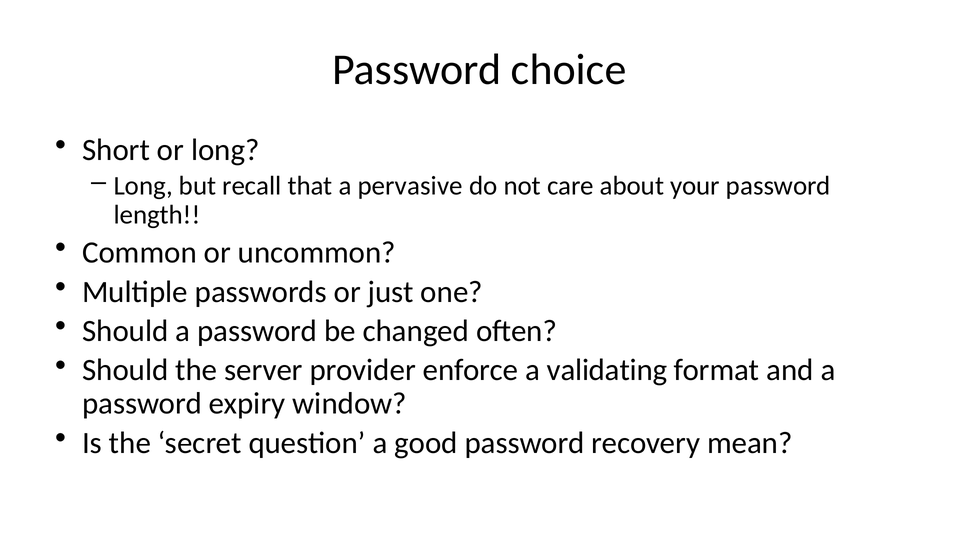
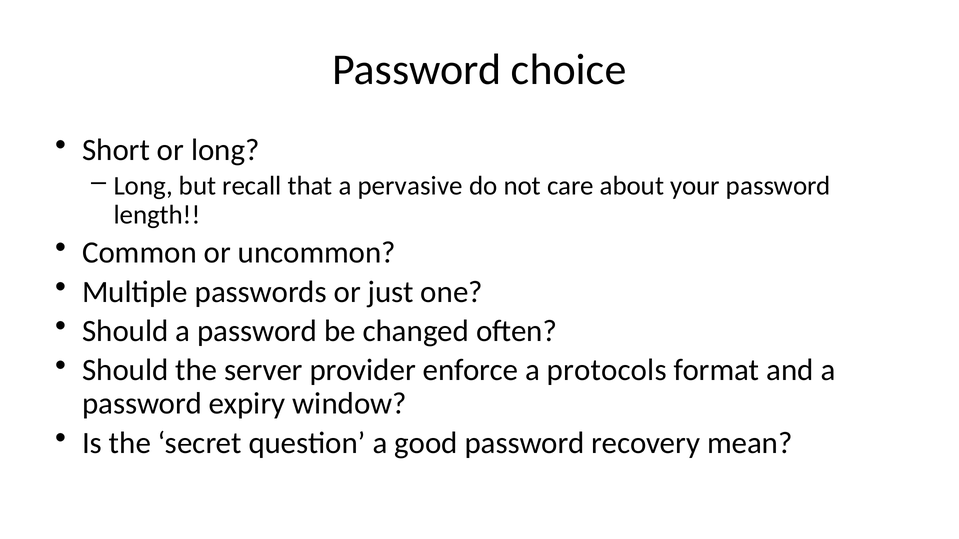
validating: validating -> protocols (607, 370)
